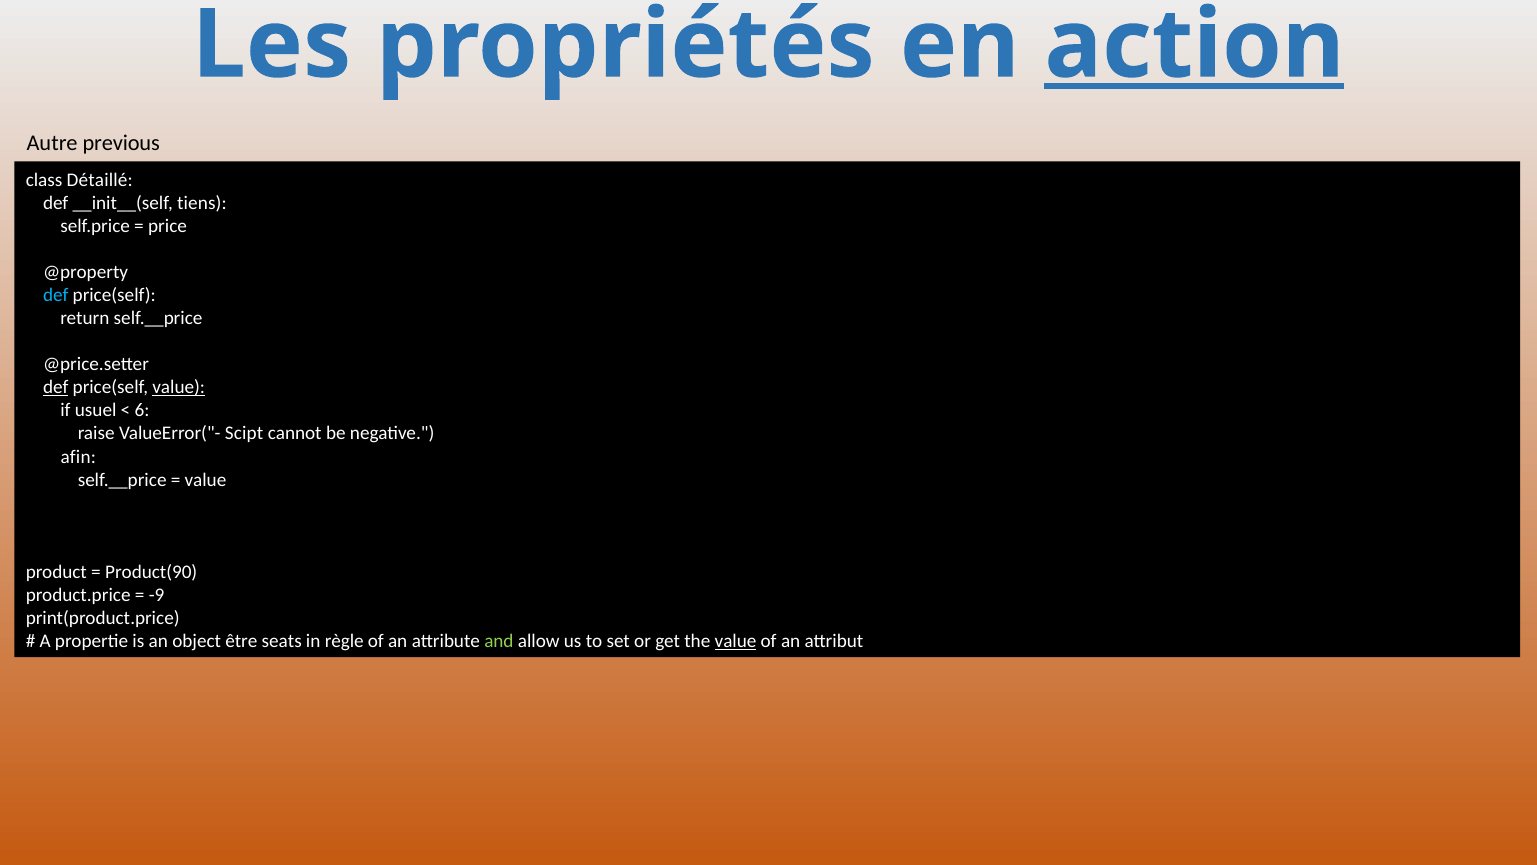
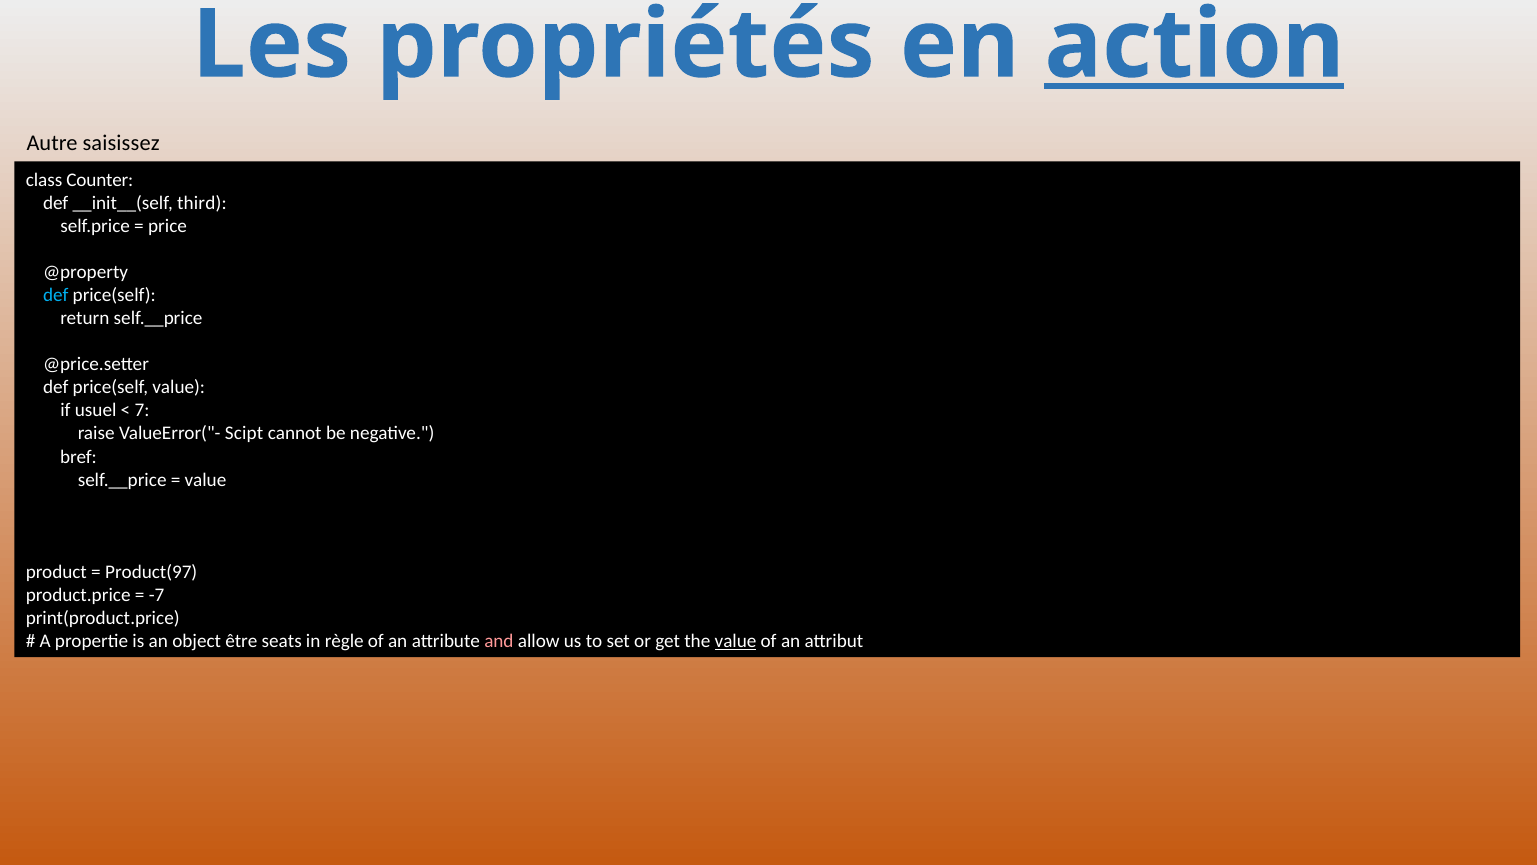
previous: previous -> saisissez (121, 143)
Détaillé: Détaillé -> Counter (100, 180)
tiens: tiens -> third (202, 203)
def underline: present -> none (56, 387)
value underline: present -> none (179, 387)
6: 6 -> 7 (142, 410)
afin: afin -> bref (78, 456)
Product(90: Product(90 -> Product(97 (151, 572)
-9: -9 -> -7 (157, 595)
and colour: light green -> pink (499, 641)
